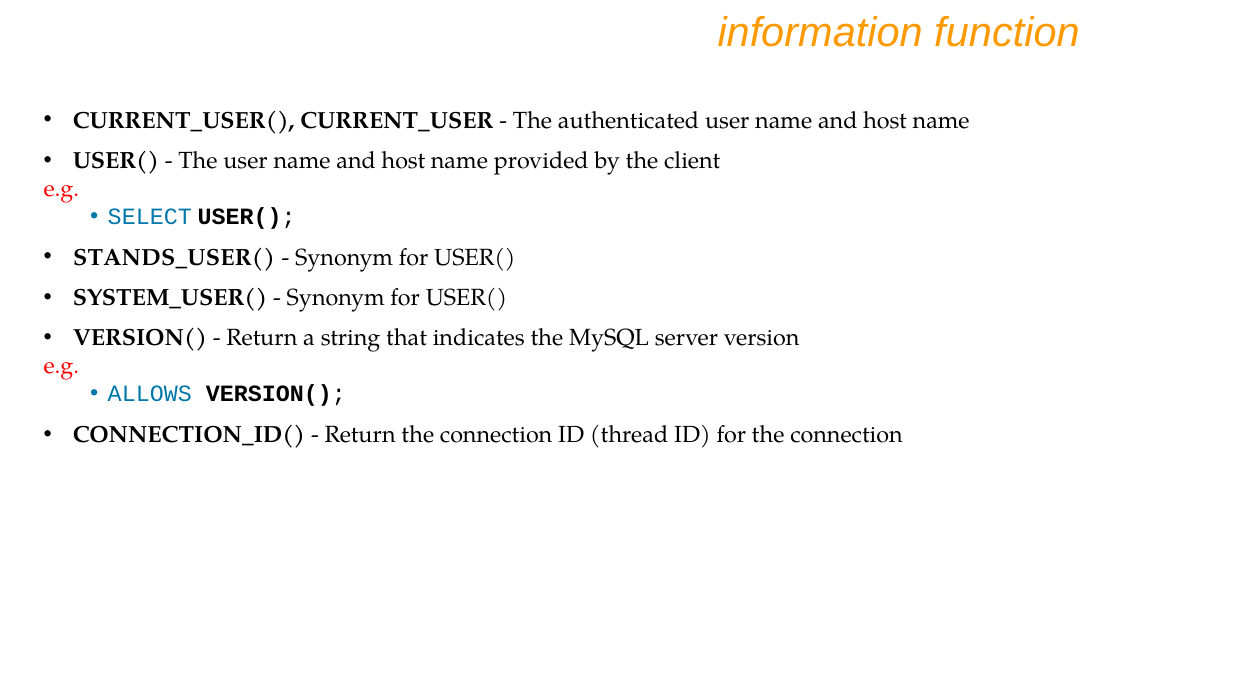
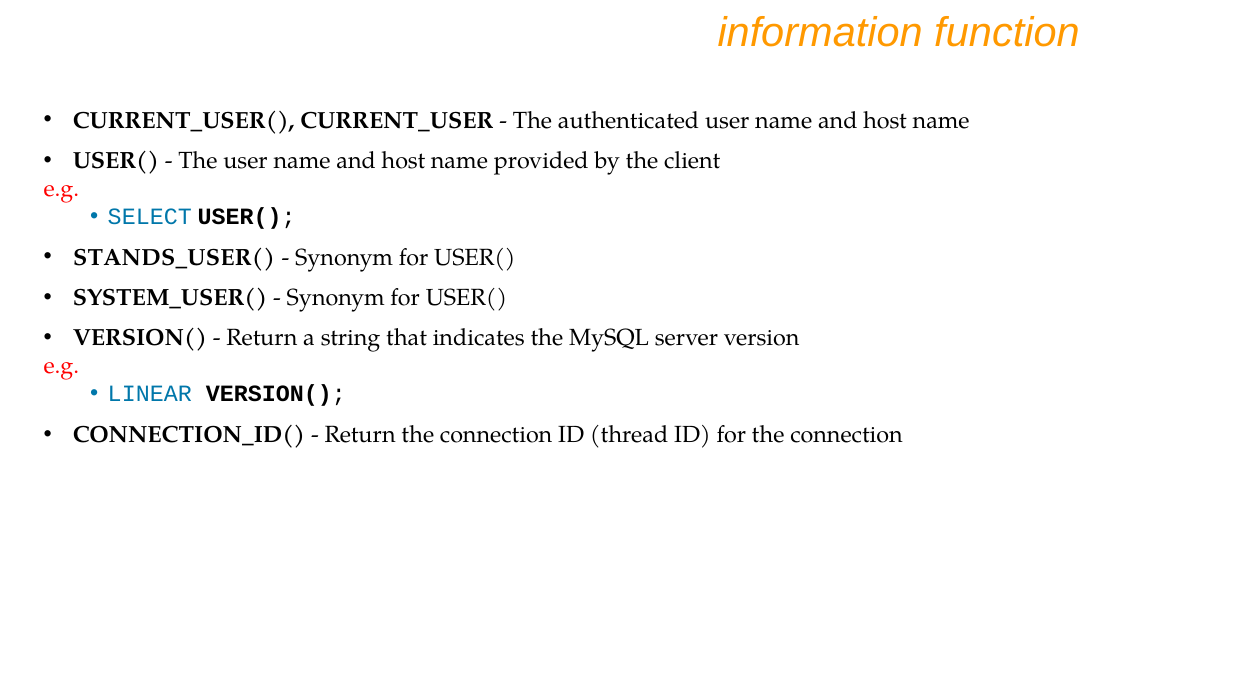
ALLOWS: ALLOWS -> LINEAR (150, 394)
